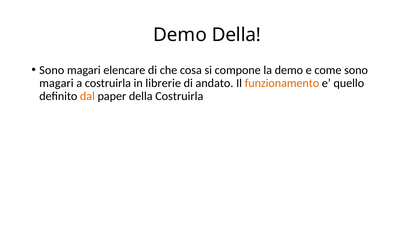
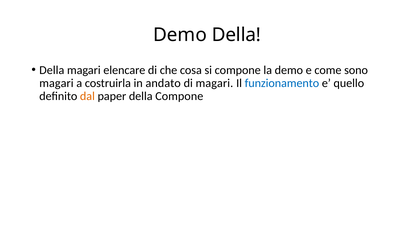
Sono: Sono -> Della (52, 70)
librerie: librerie -> andato (163, 83)
di andato: andato -> magari (214, 83)
funzionamento colour: orange -> blue (282, 83)
della Costruirla: Costruirla -> Compone (179, 96)
